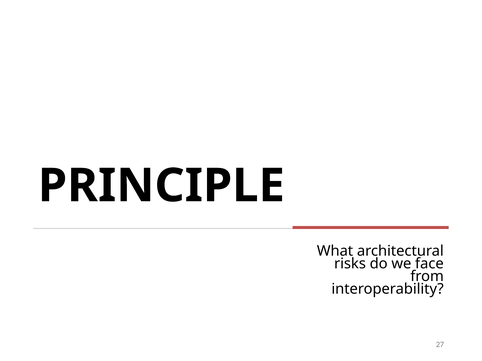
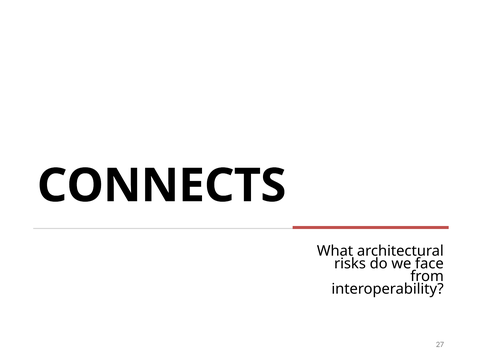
PRINCIPLE: PRINCIPLE -> CONNECTS (162, 186)
